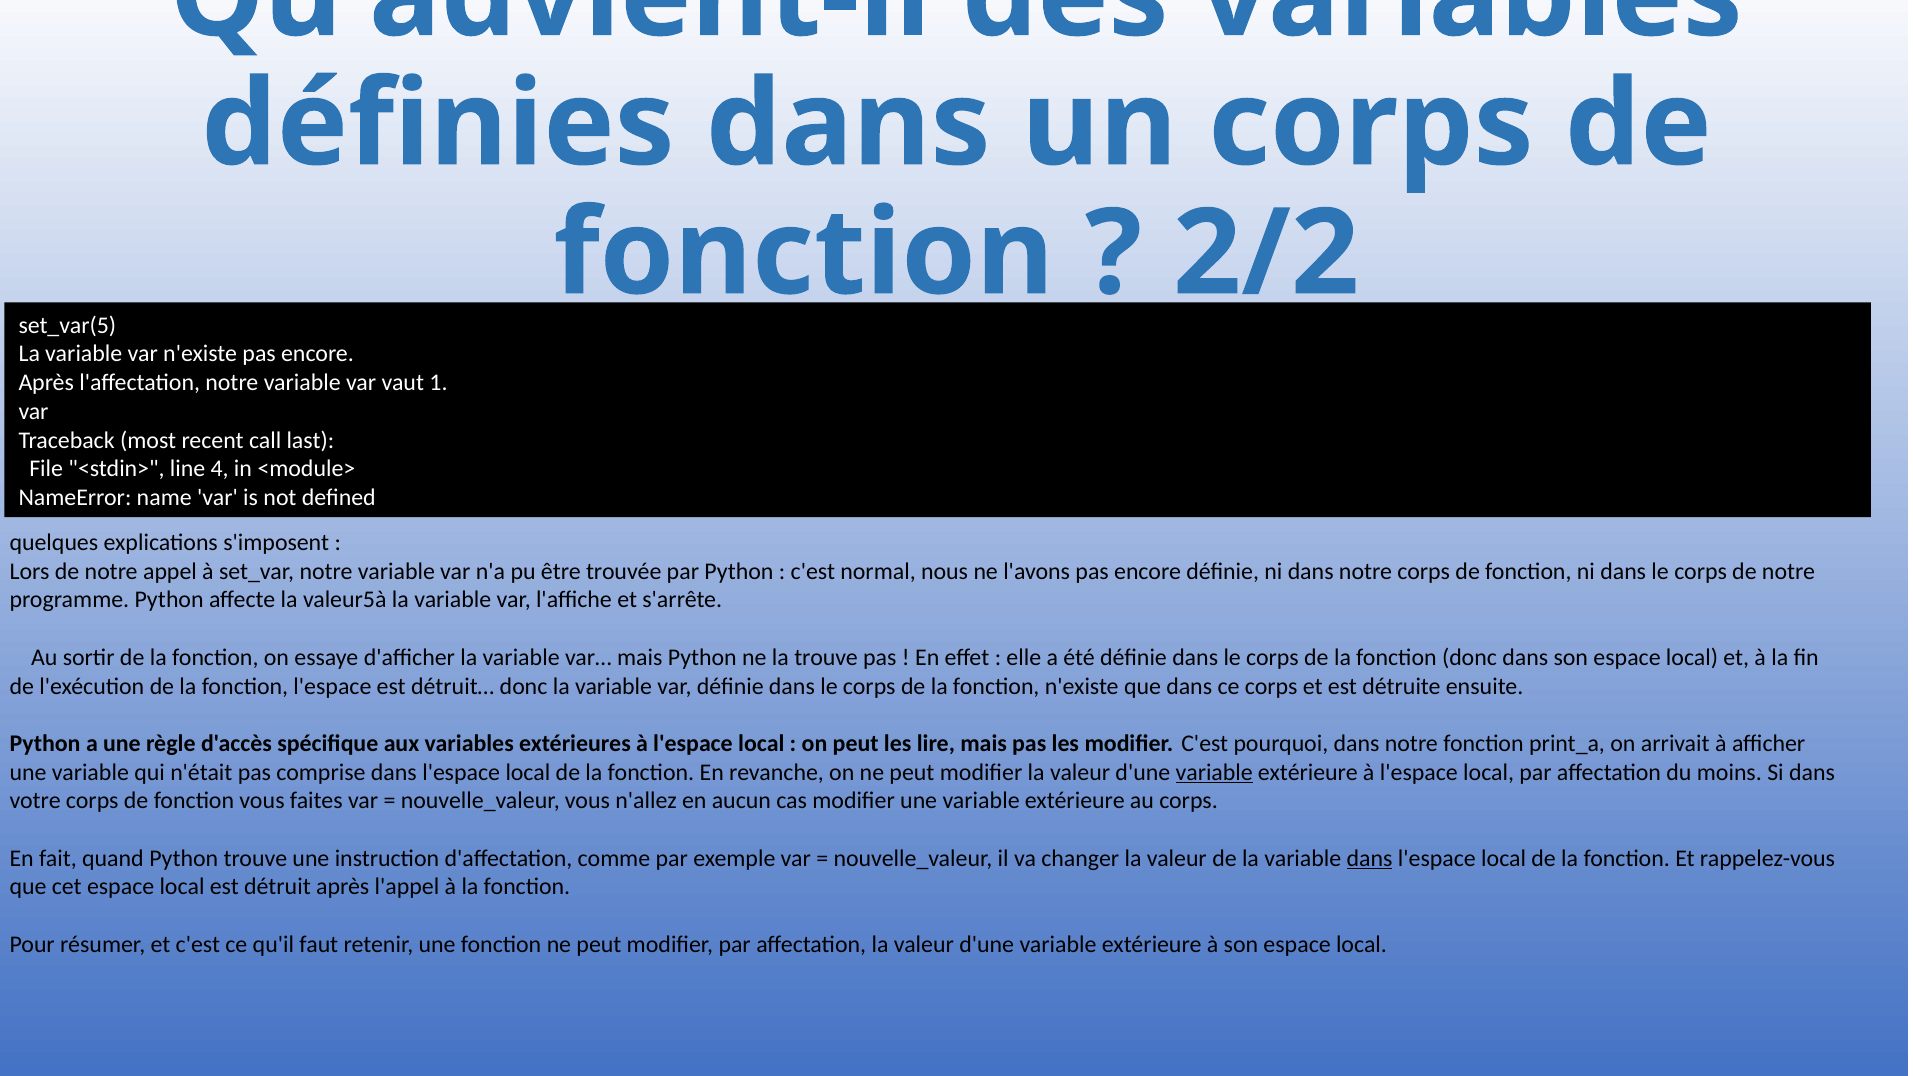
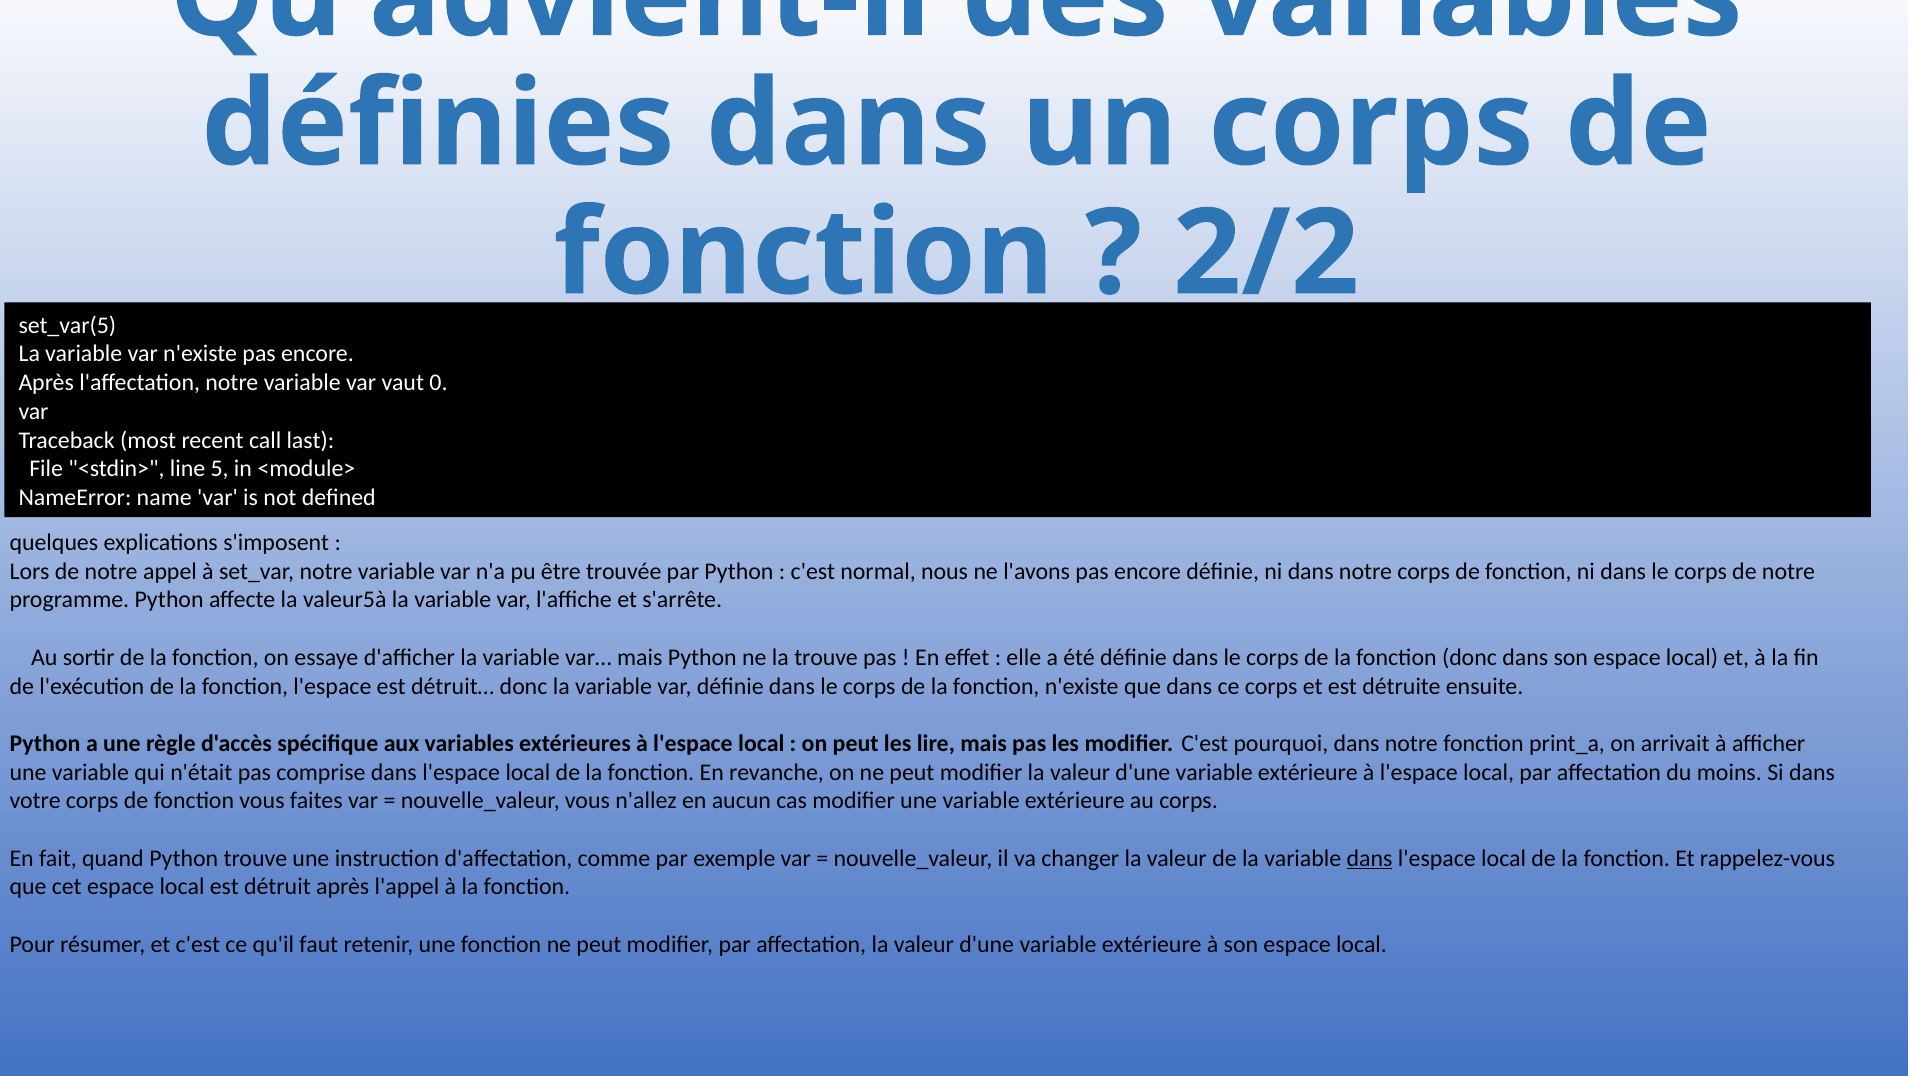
1: 1 -> 0 (439, 383)
4: 4 -> 5 (220, 469)
variable underline: present -> none (1214, 772)
